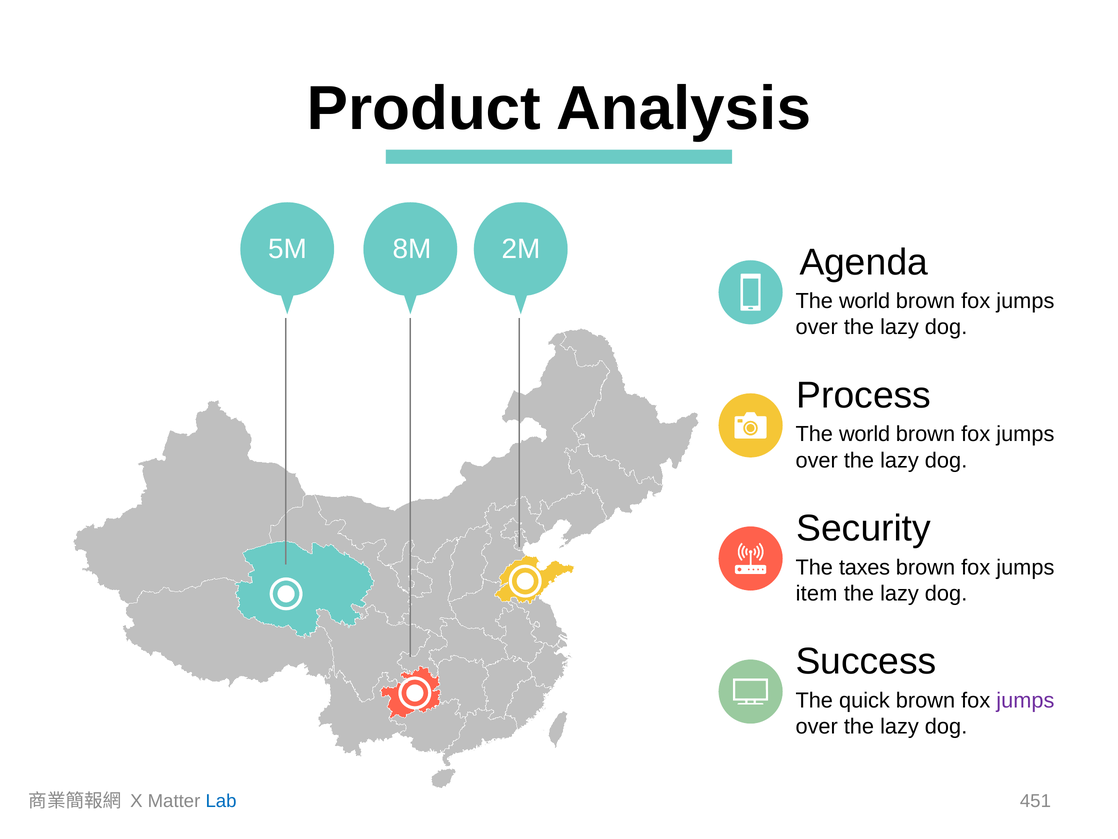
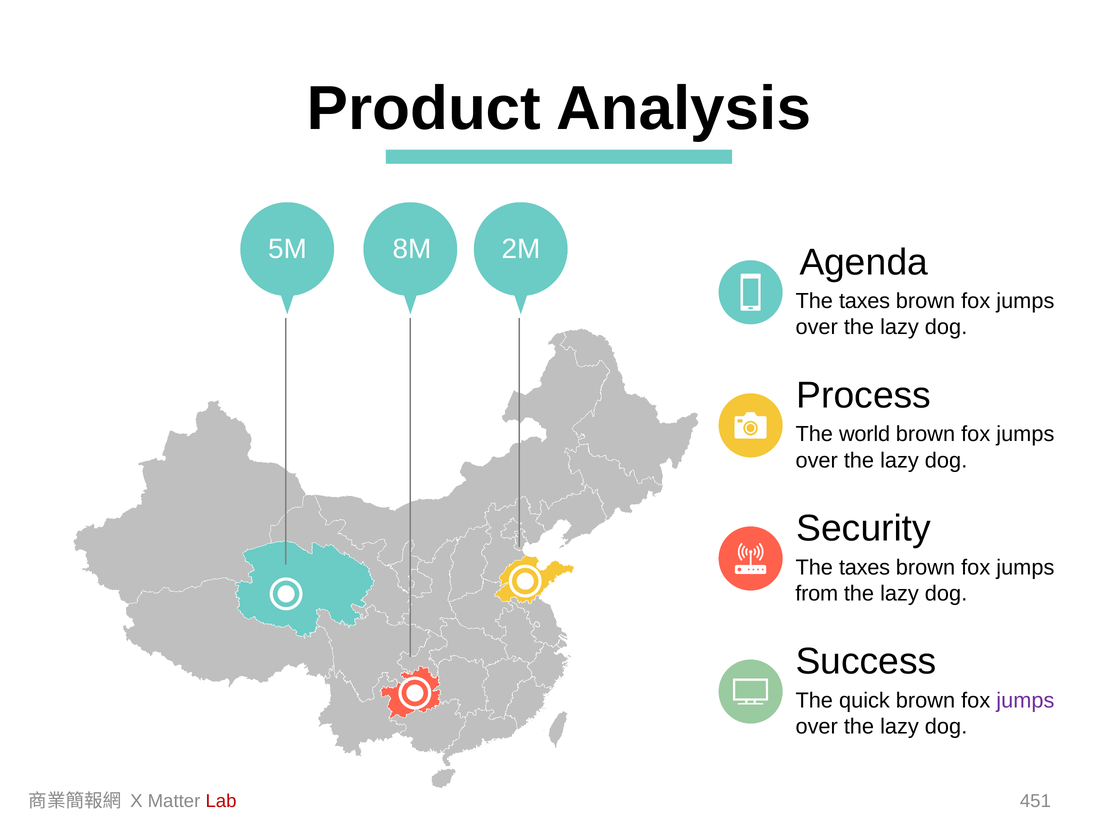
world: world -> taxes (865, 301)
item: item -> from (817, 593)
Lab colour: blue -> red (221, 801)
